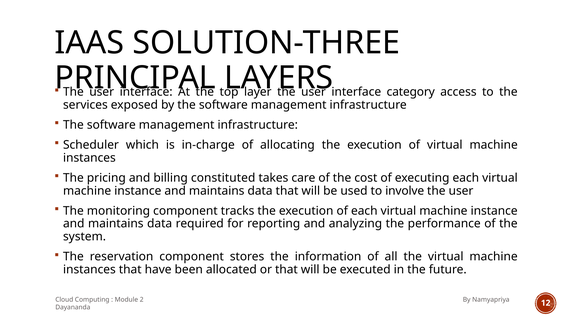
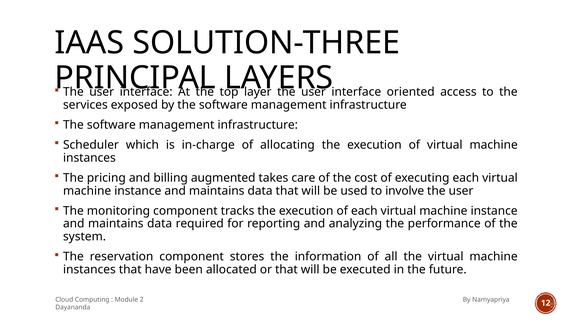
category: category -> oriented (411, 92)
constituted: constituted -> augmented (223, 178)
